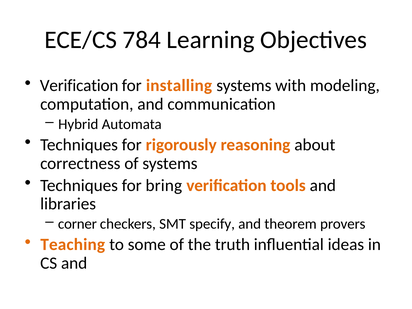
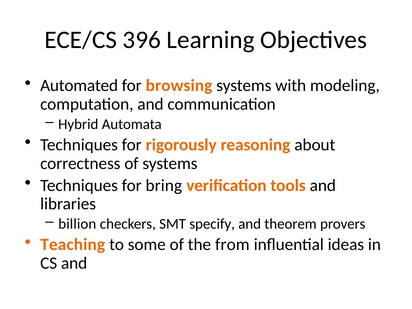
784: 784 -> 396 (142, 40)
Verification: Verification -> Automated (79, 86)
installing: installing -> browsing (179, 86)
corner: corner -> billion (77, 224)
truth: truth -> from (232, 245)
